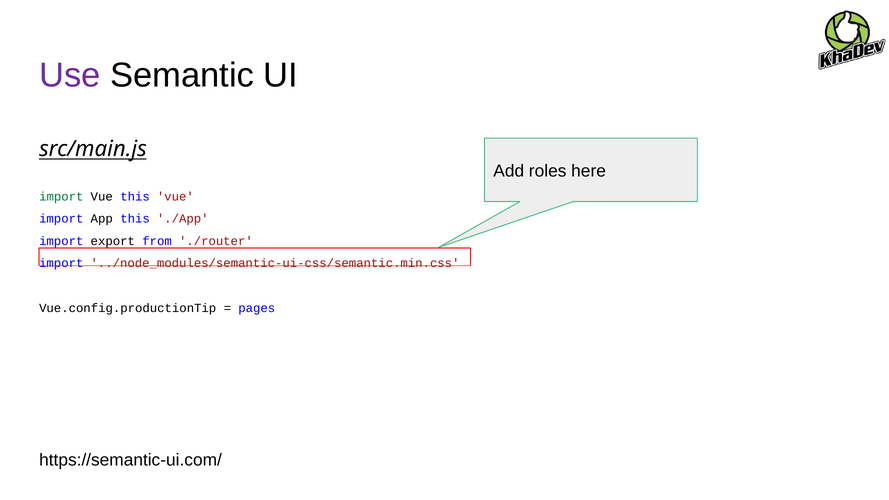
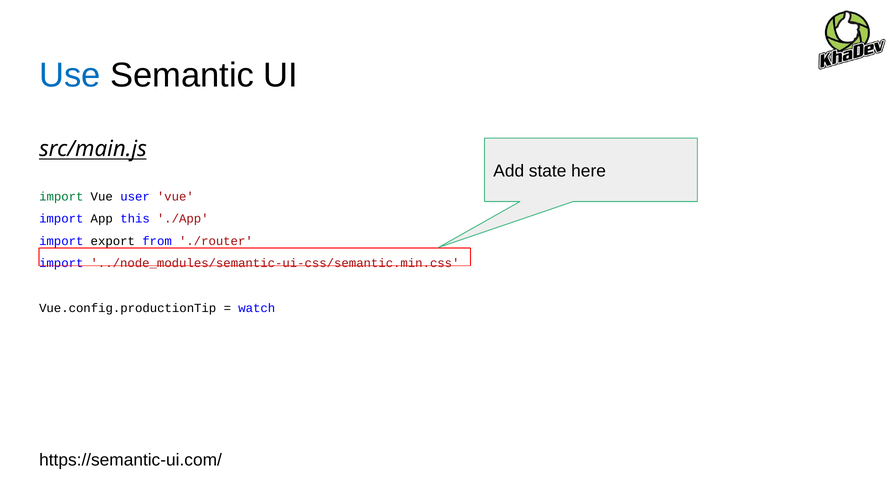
Use colour: purple -> blue (70, 75)
roles: roles -> state (548, 171)
Vue this: this -> user (135, 197)
pages: pages -> watch (257, 308)
